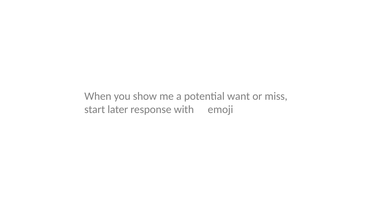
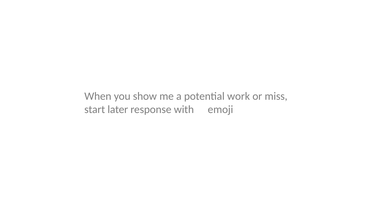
want: want -> work (239, 96)
